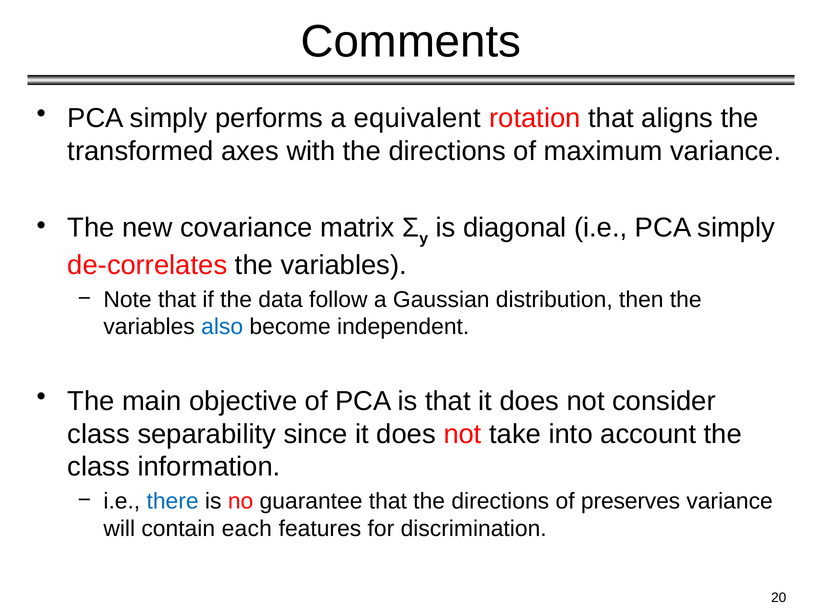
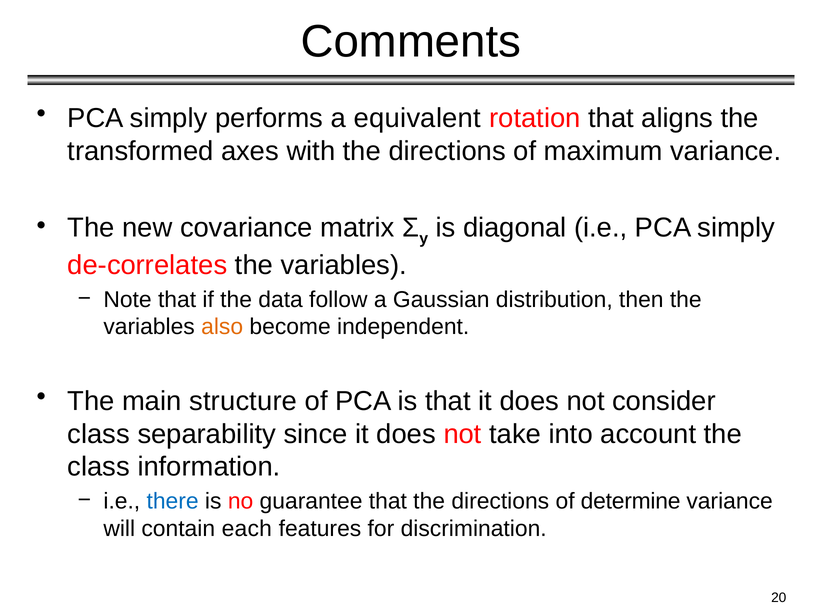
also colour: blue -> orange (222, 327)
objective: objective -> structure (243, 401)
preserves: preserves -> determine (631, 502)
